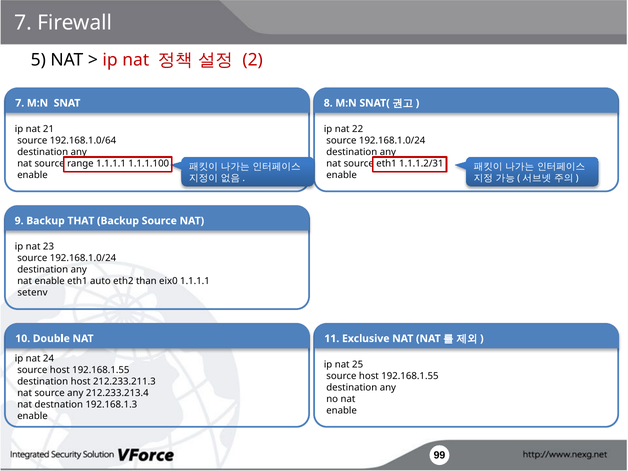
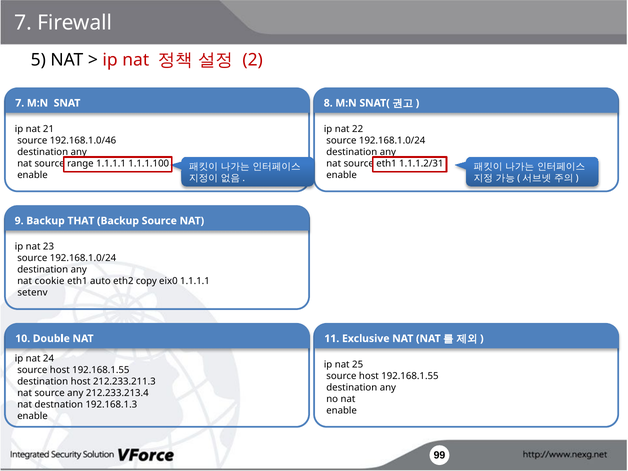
192.168.1.0/64: 192.168.1.0/64 -> 192.168.1.0/46 (83, 140)
enable: enable -> cookie (50, 281)
than: than -> copy (146, 281)
